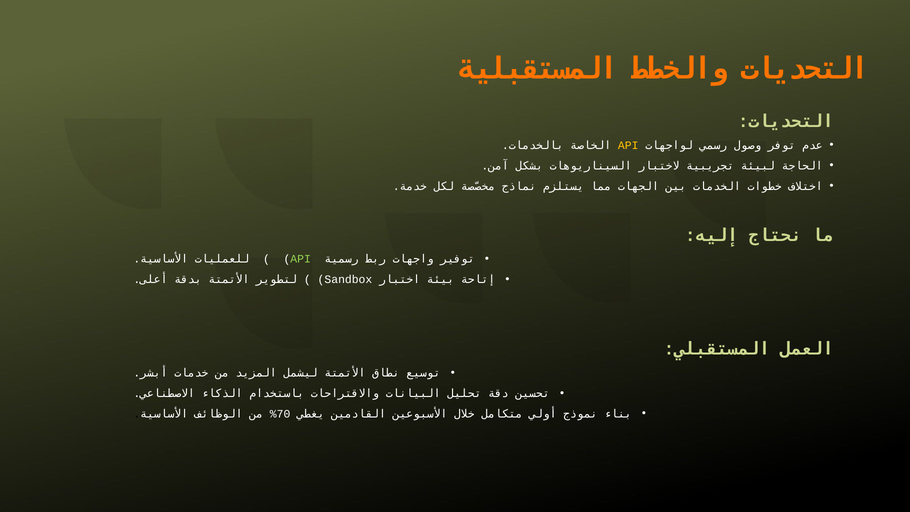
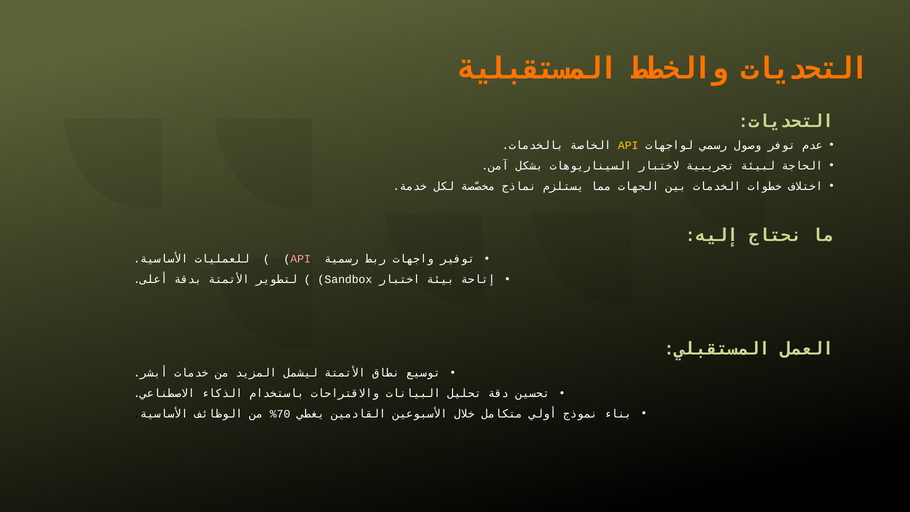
API colour: light green -> pink (301, 259)
